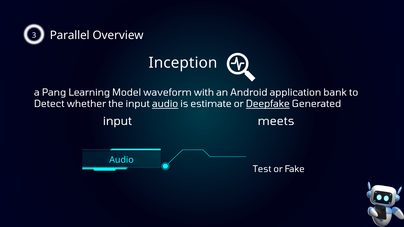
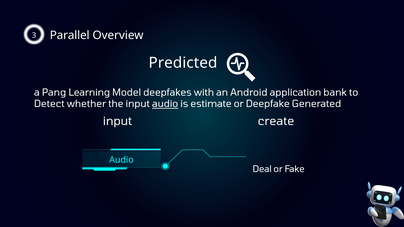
Inception: Inception -> Predicted (183, 63)
waveform: waveform -> deepfakes (167, 93)
Deepfake underline: present -> none (268, 104)
meets: meets -> create (276, 121)
Test: Test -> Deal (262, 169)
